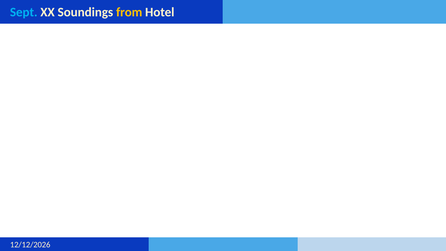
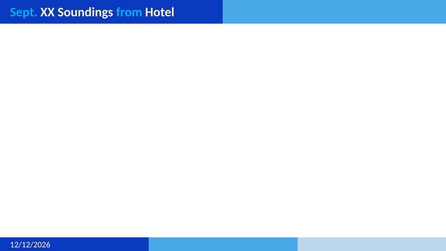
from colour: yellow -> light blue (129, 12)
